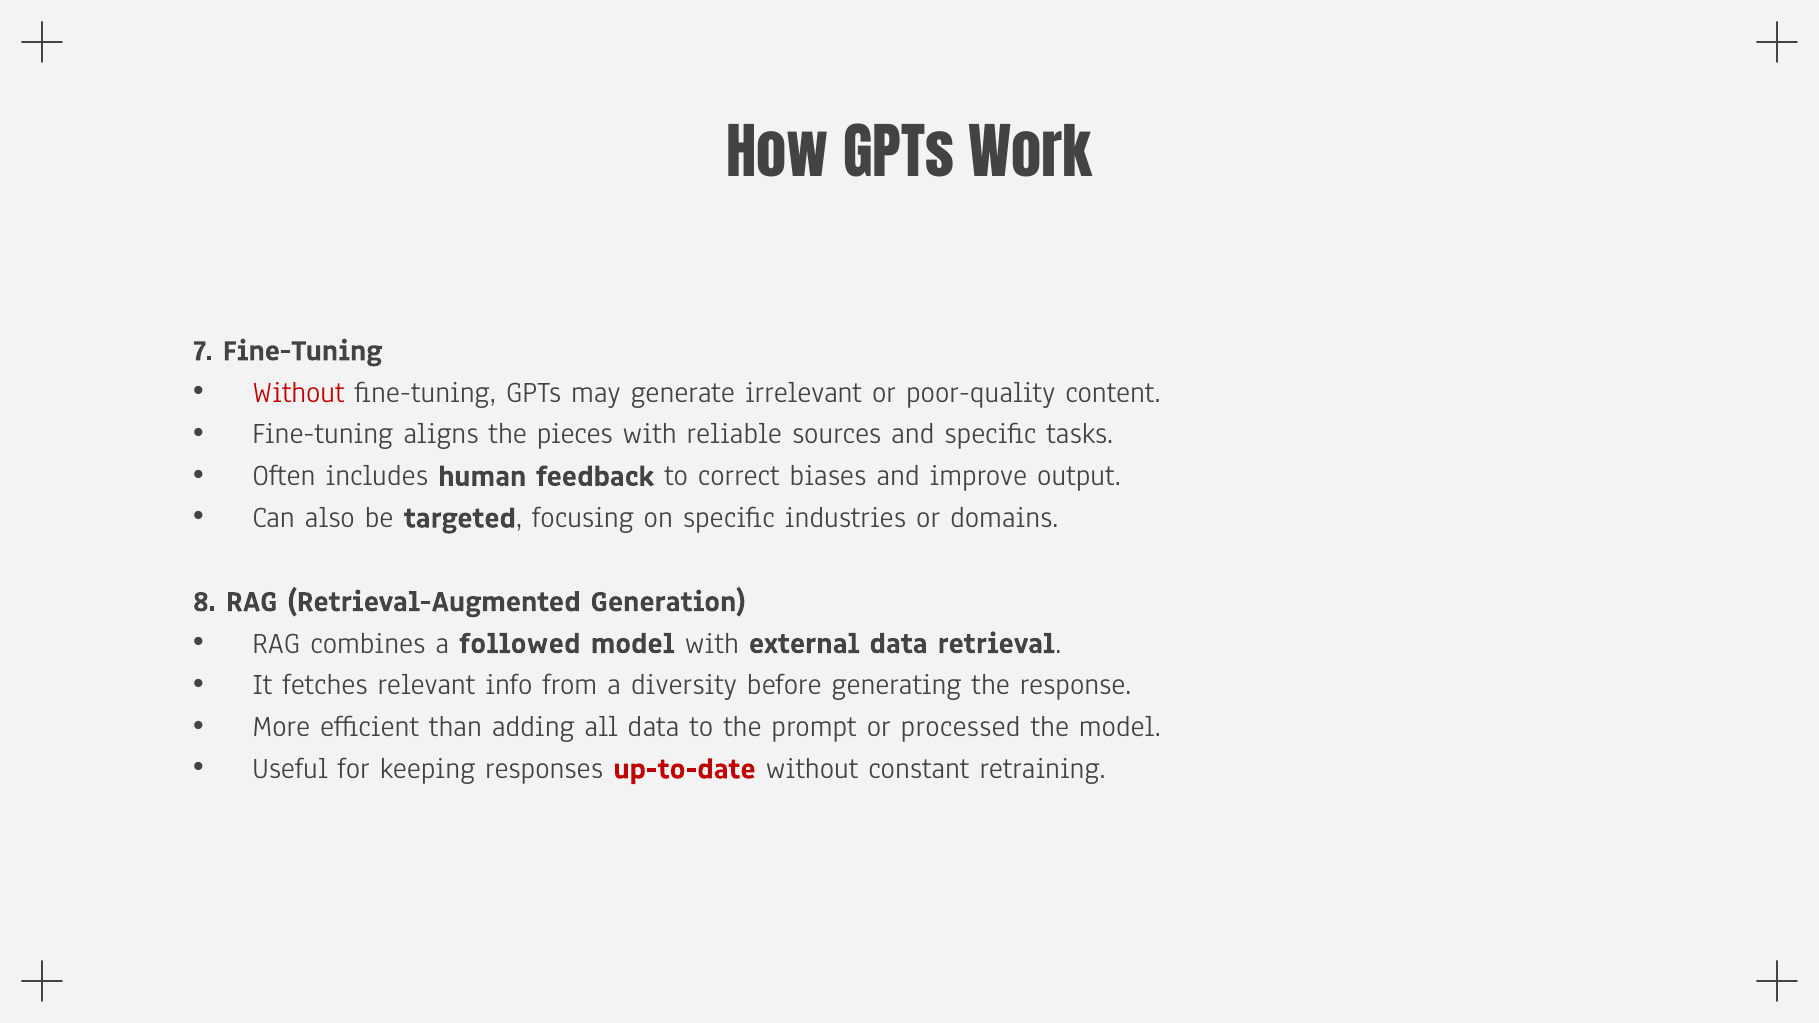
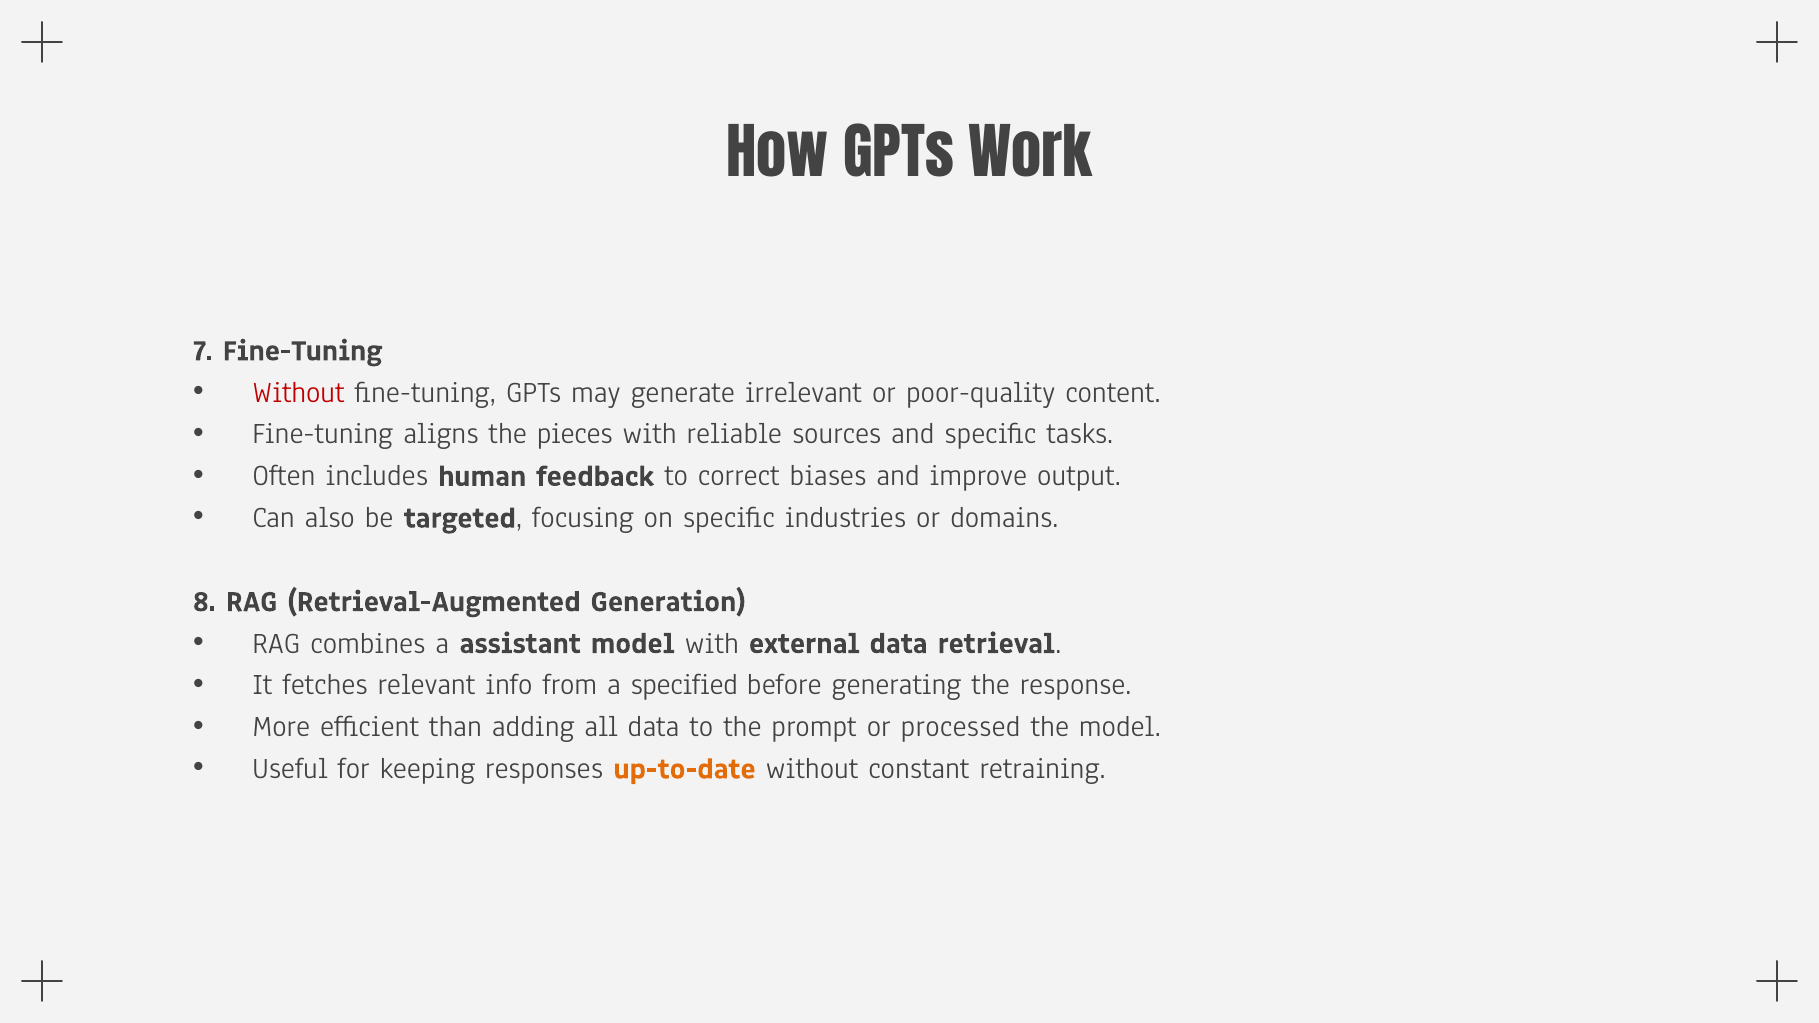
followed: followed -> assistant (520, 643)
diversity: diversity -> specified (684, 685)
up-to-date colour: red -> orange (685, 769)
